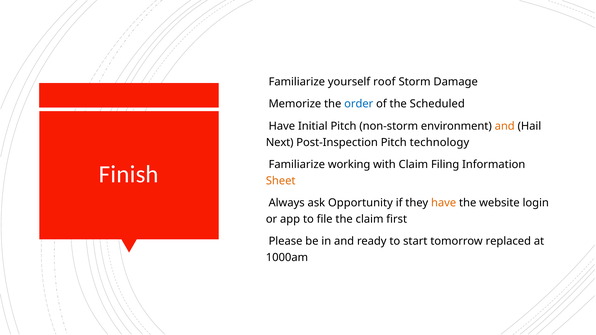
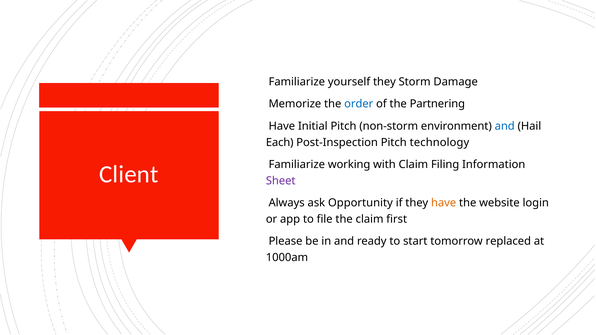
yourself roof: roof -> they (384, 82)
Scheduled: Scheduled -> Partnering (437, 104)
and colour: orange -> blue (505, 126)
Next: Next -> Each (280, 142)
Finish: Finish -> Client (129, 174)
Sheet colour: orange -> purple (281, 181)
